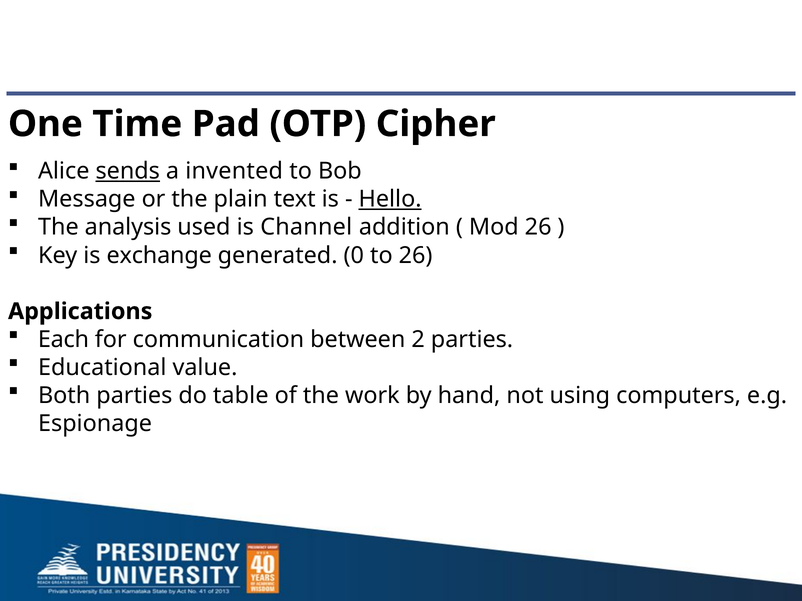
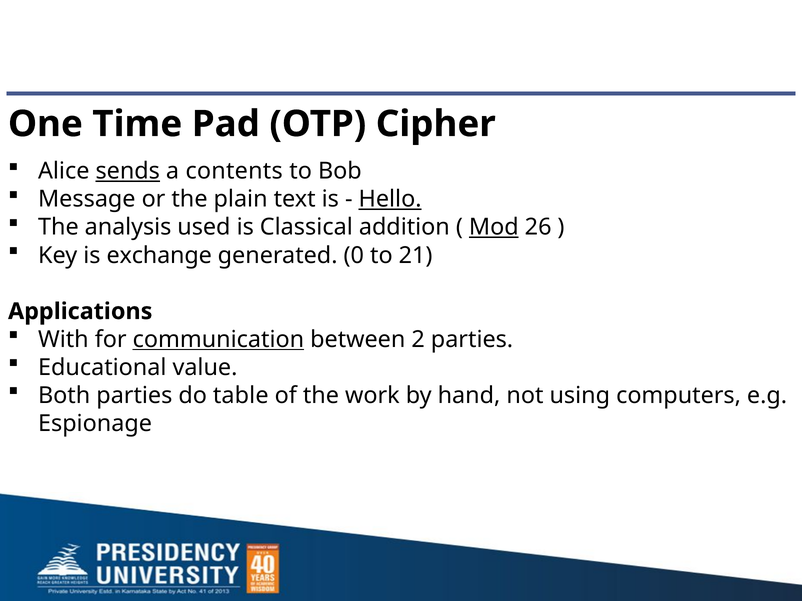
invented: invented -> contents (234, 171)
Channel: Channel -> Classical (306, 227)
Mod underline: none -> present (494, 227)
to 26: 26 -> 21 (416, 256)
Each: Each -> With (63, 340)
communication underline: none -> present (218, 340)
